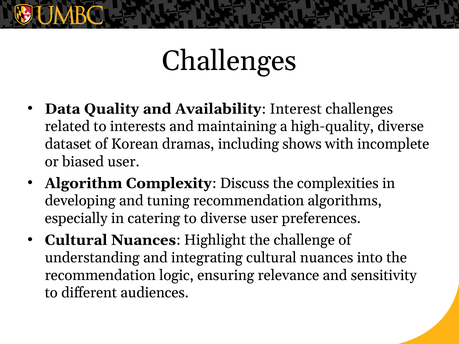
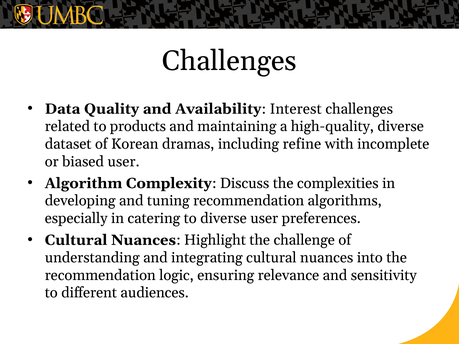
interests: interests -> products (138, 127)
shows: shows -> refine (302, 144)
